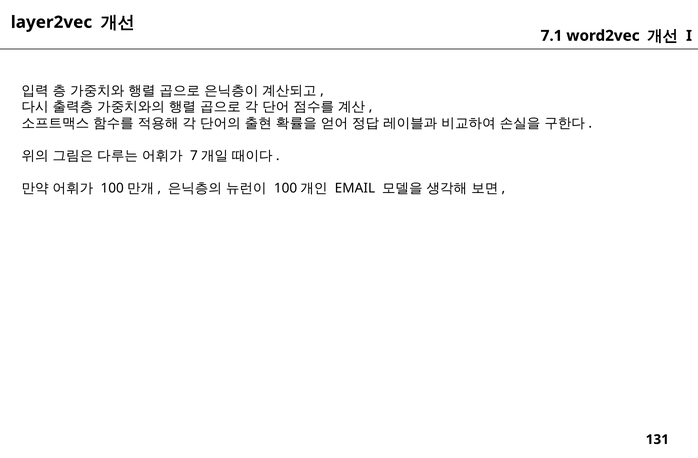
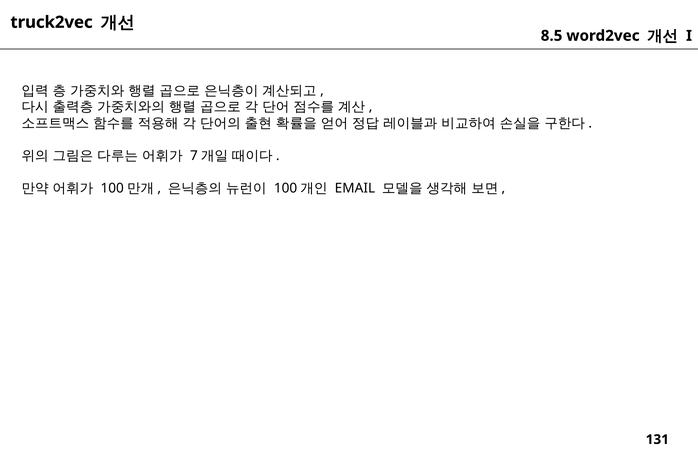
layer2vec: layer2vec -> truck2vec (52, 22)
7.1: 7.1 -> 8.5 (552, 36)
